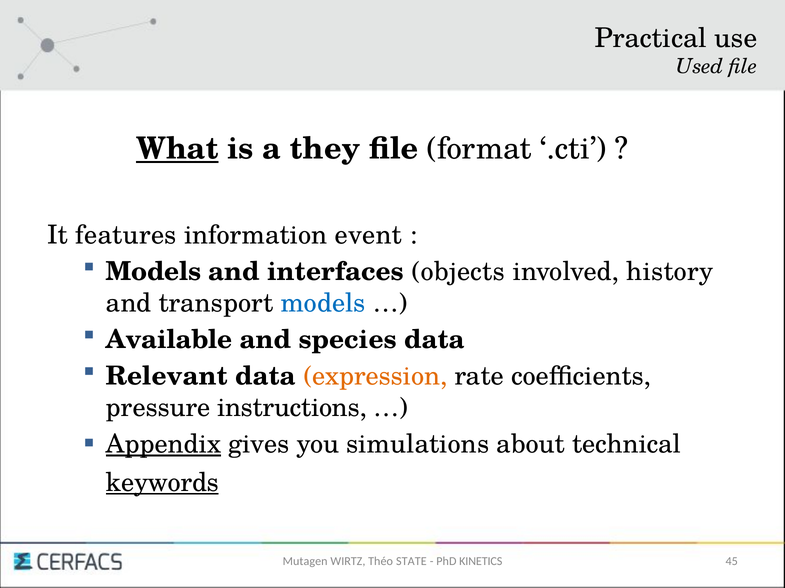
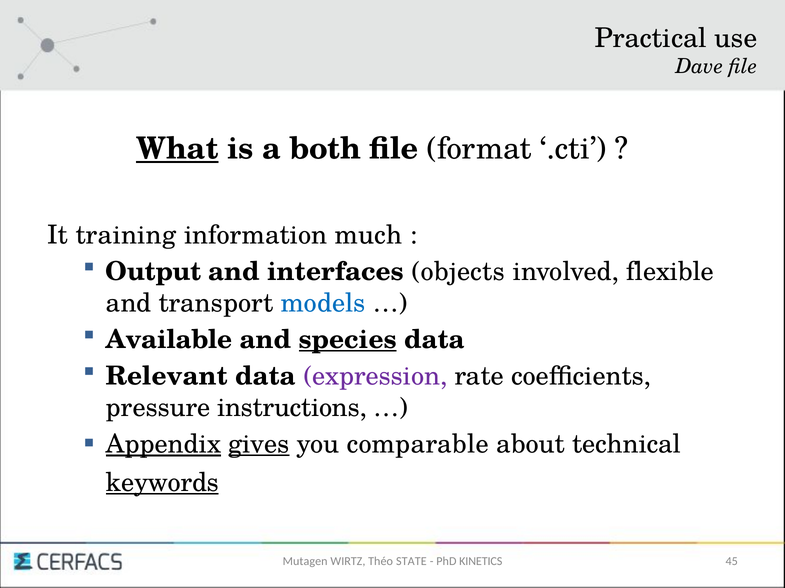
Used: Used -> Dave (700, 67)
they: they -> both (325, 149)
features: features -> training (126, 235)
event: event -> much (368, 235)
Models: Models -> Output (154, 272)
history: history -> flexible (670, 272)
species underline: none -> present (348, 340)
expression colour: orange -> purple (375, 377)
gives underline: none -> present (259, 445)
simulations: simulations -> comparable (418, 445)
